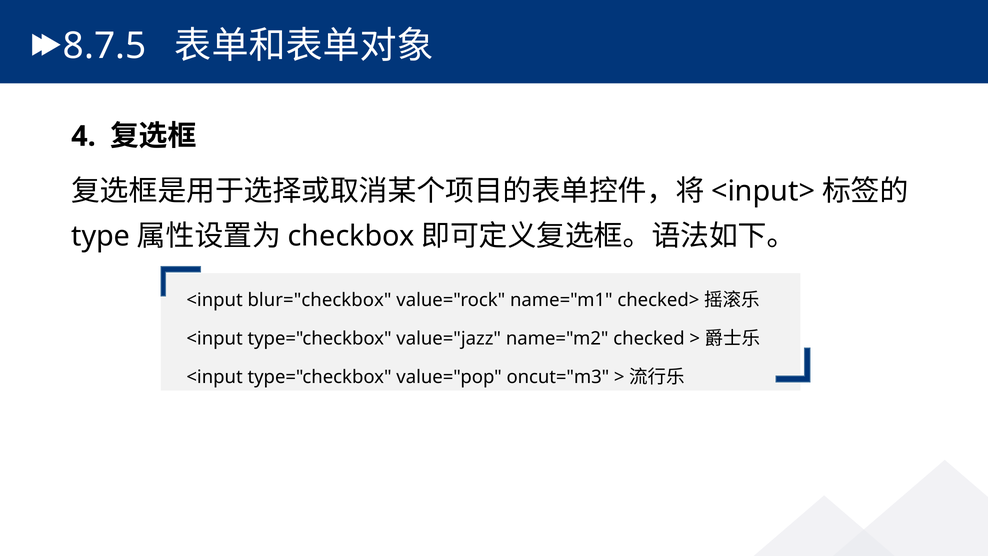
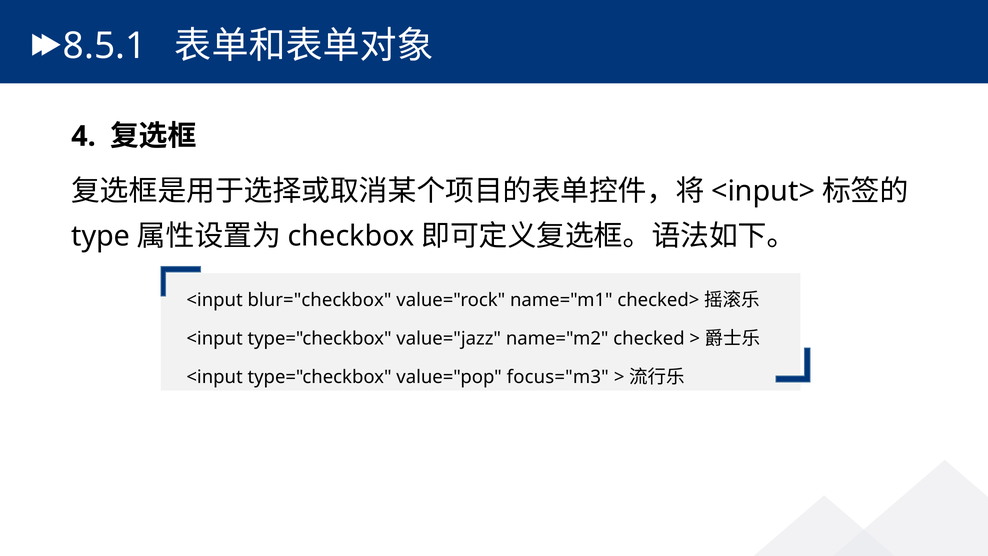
8.7.5: 8.7.5 -> 8.5.1 (105, 46)
oncut="m3: oncut="m3 -> focus="m3 (558, 377)
